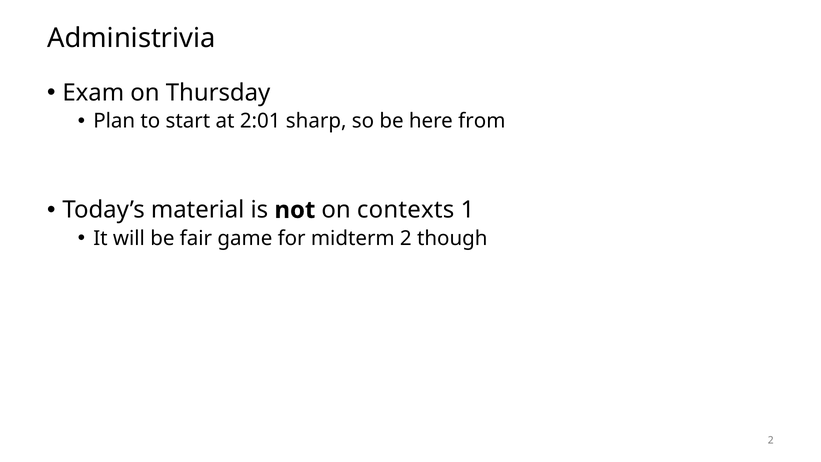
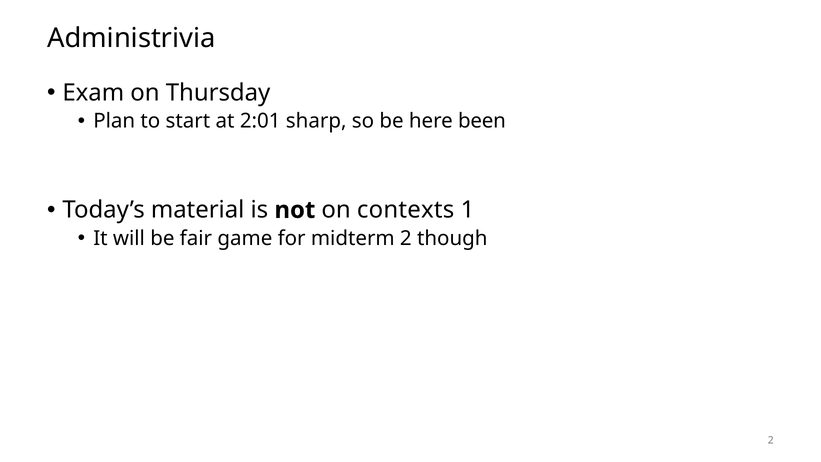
from: from -> been (482, 121)
